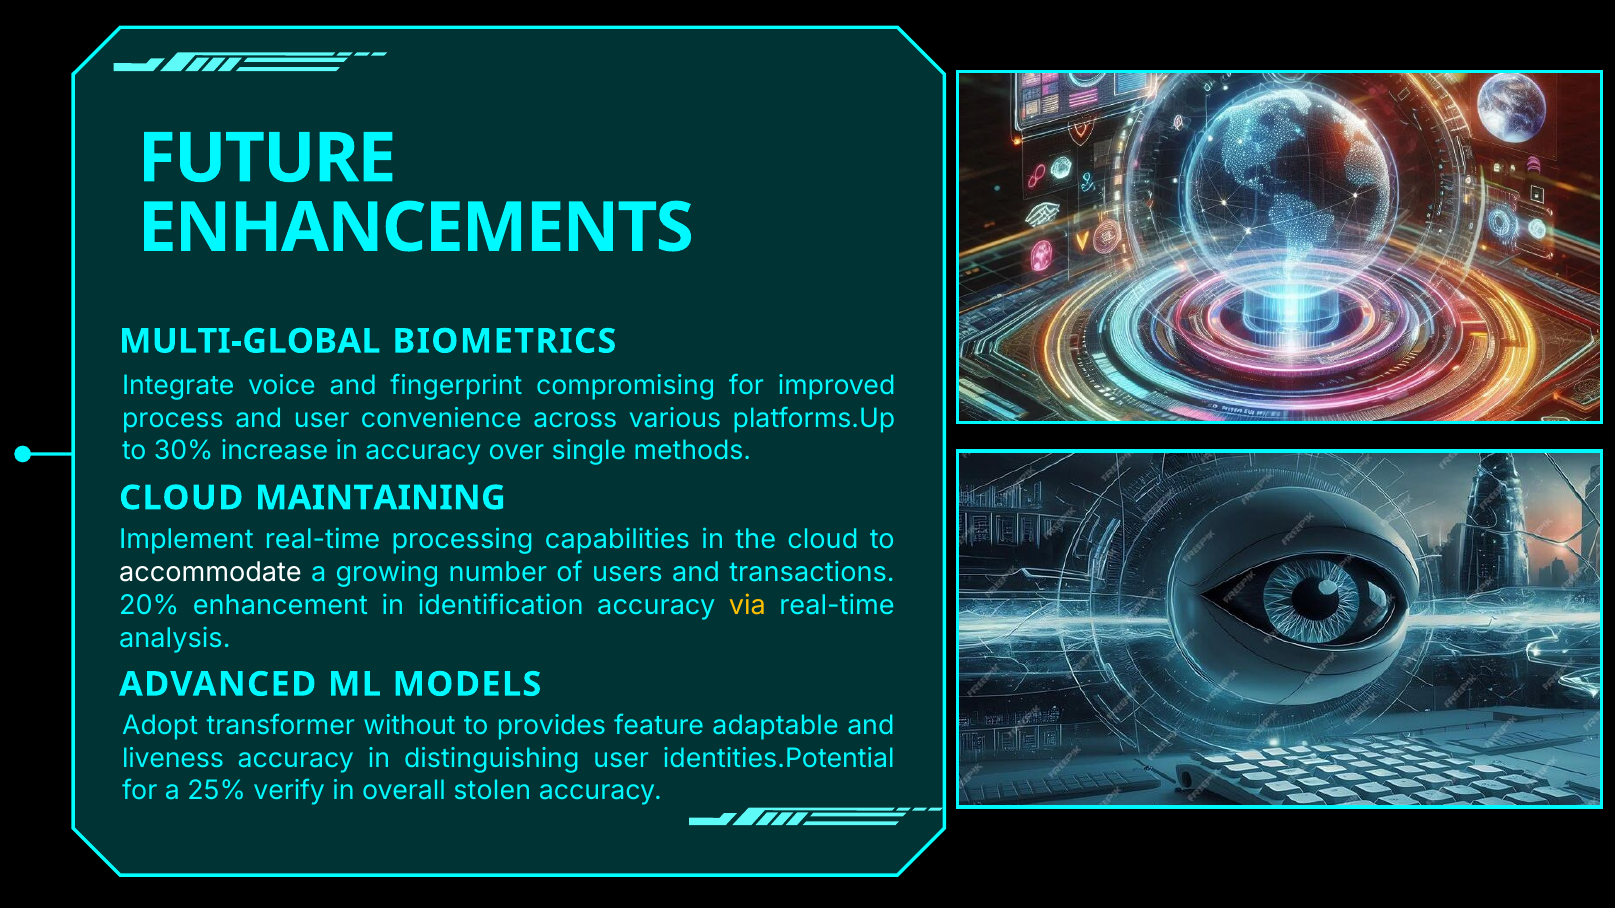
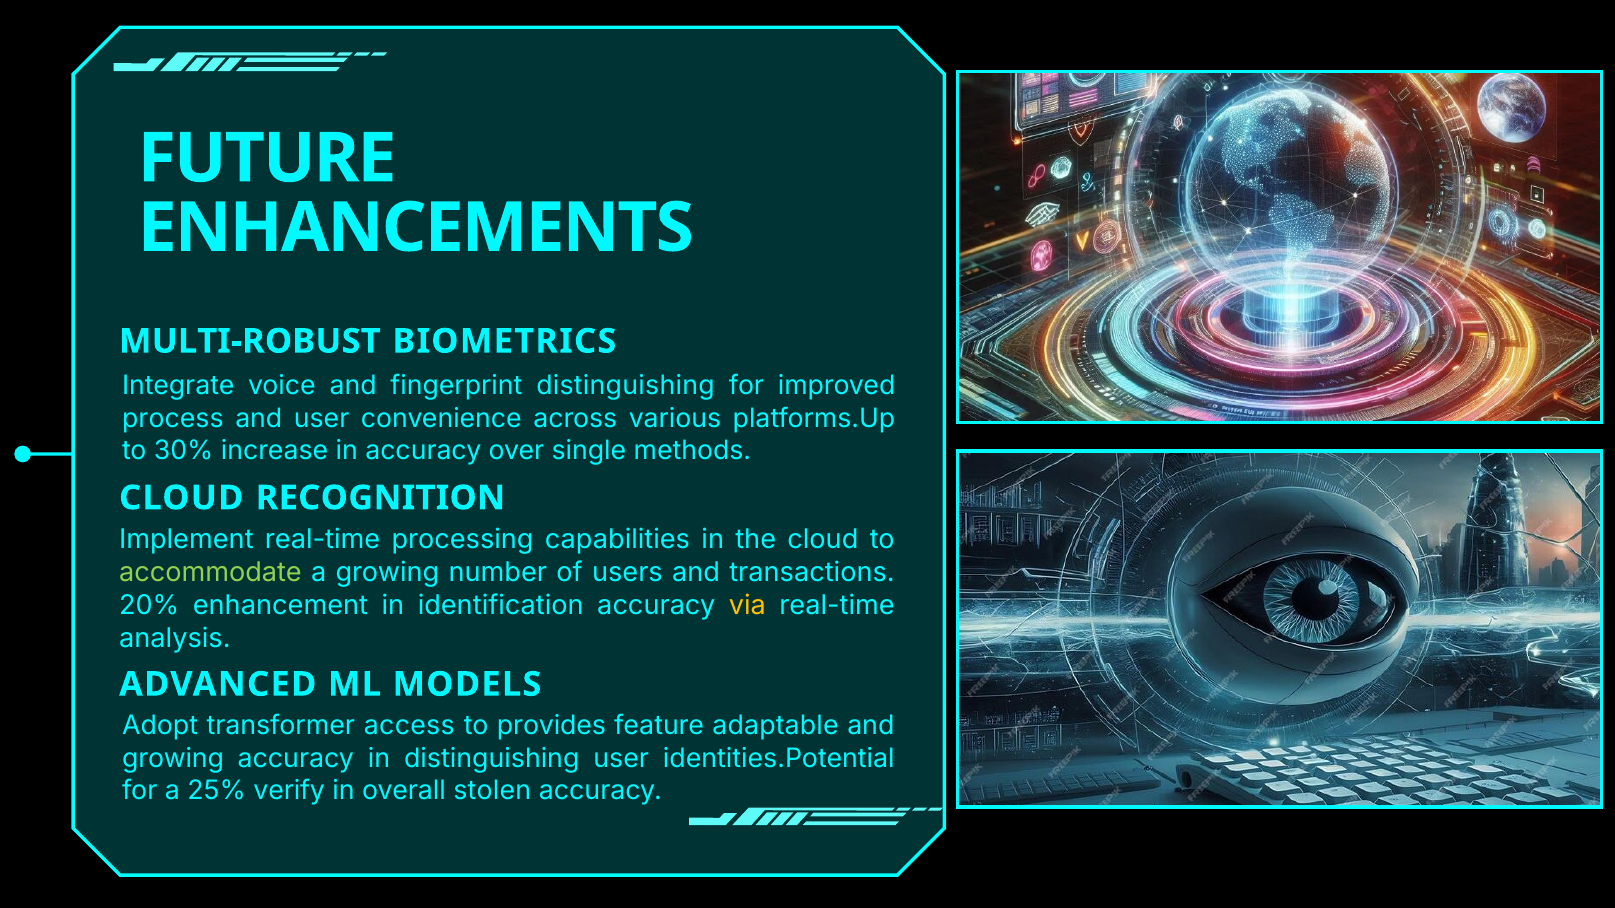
MULTI-GLOBAL: MULTI-GLOBAL -> MULTI-ROBUST (250, 341)
fingerprint compromising: compromising -> distinguishing (625, 386)
MAINTAINING: MAINTAINING -> RECOGNITION (380, 498)
accommodate colour: white -> light green (210, 573)
without: without -> access (409, 726)
liveness: liveness -> growing (173, 759)
